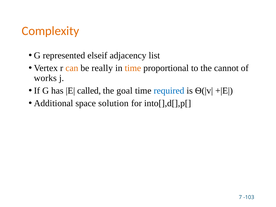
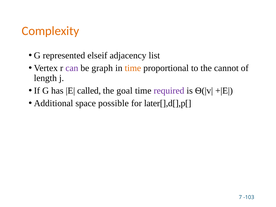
can colour: orange -> purple (72, 68)
really: really -> graph (102, 68)
works: works -> length (45, 78)
required colour: blue -> purple (169, 91)
solution: solution -> possible (113, 103)
into[],d[],p[: into[],d[],p[ -> later[],d[],p[ (168, 103)
